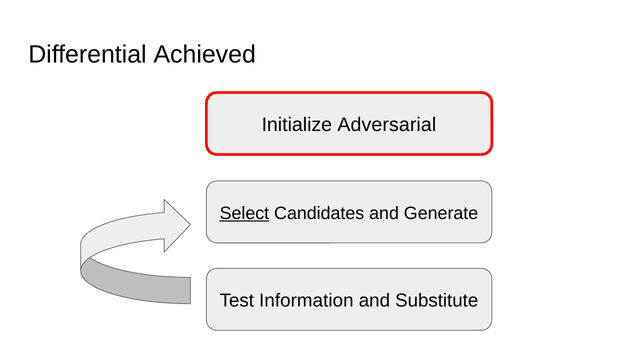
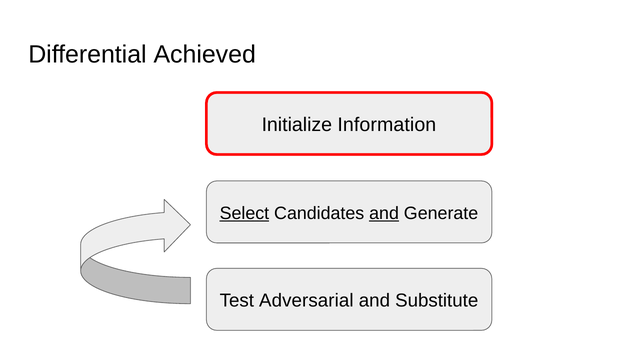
Adversarial: Adversarial -> Information (387, 125)
and underline: none -> present (384, 213)
Information: Information -> Adversarial (306, 300)
